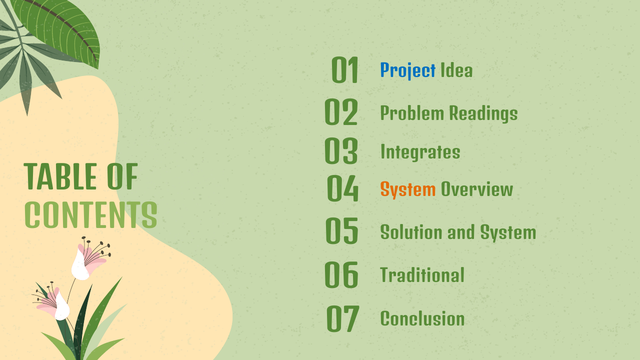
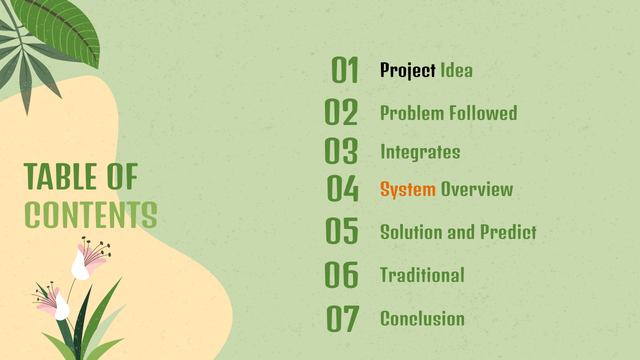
Project colour: blue -> black (408, 71)
Readings: Readings -> Followed (483, 115)
and System: System -> Predict (508, 233)
